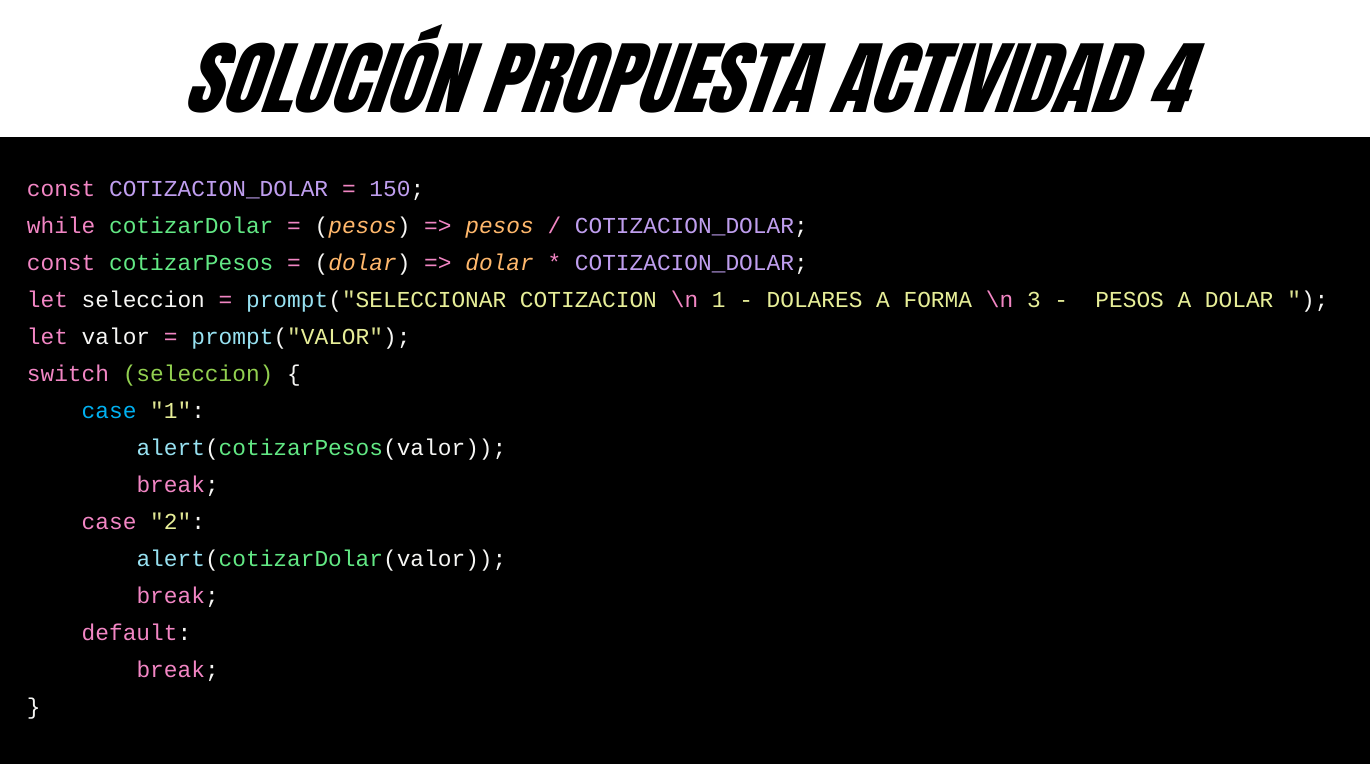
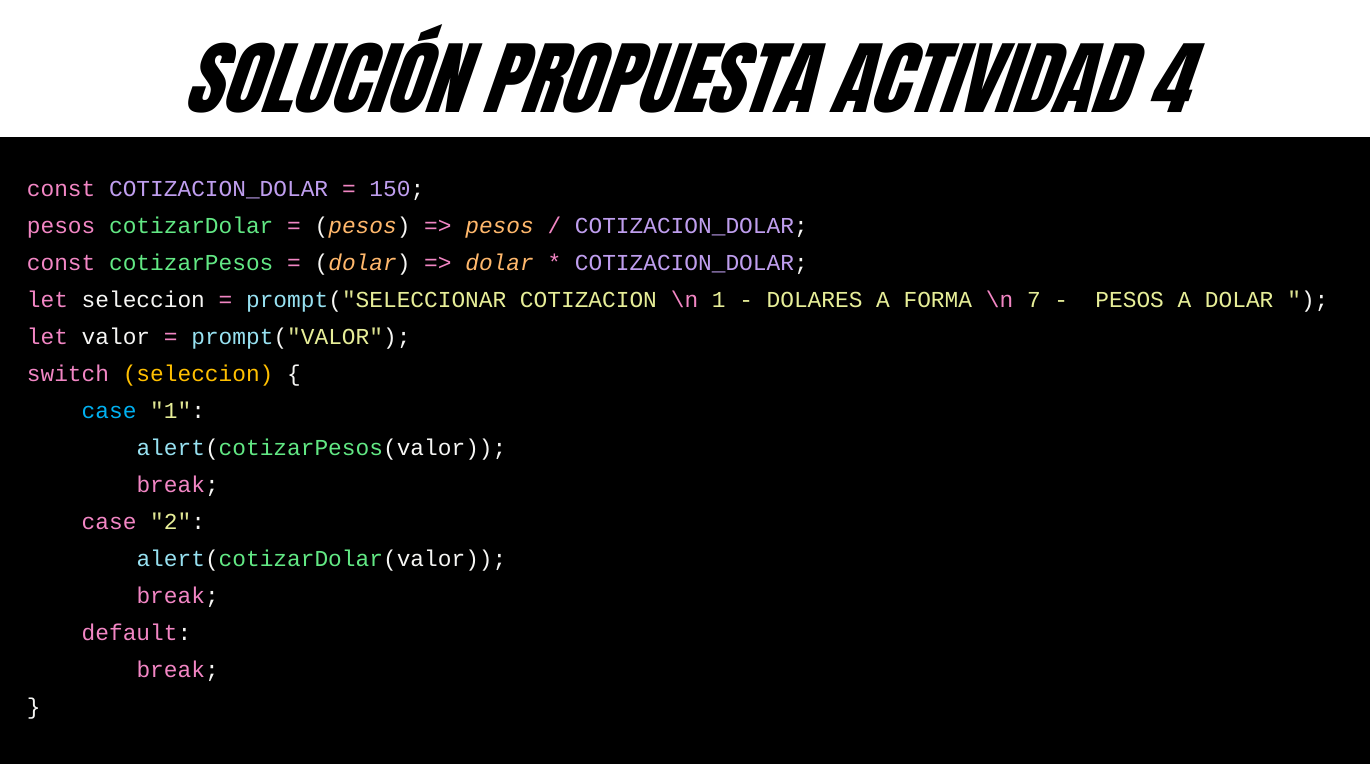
while: while -> pesos (61, 226)
3: 3 -> 7 (1034, 300)
seleccion colour: light green -> yellow (198, 374)
